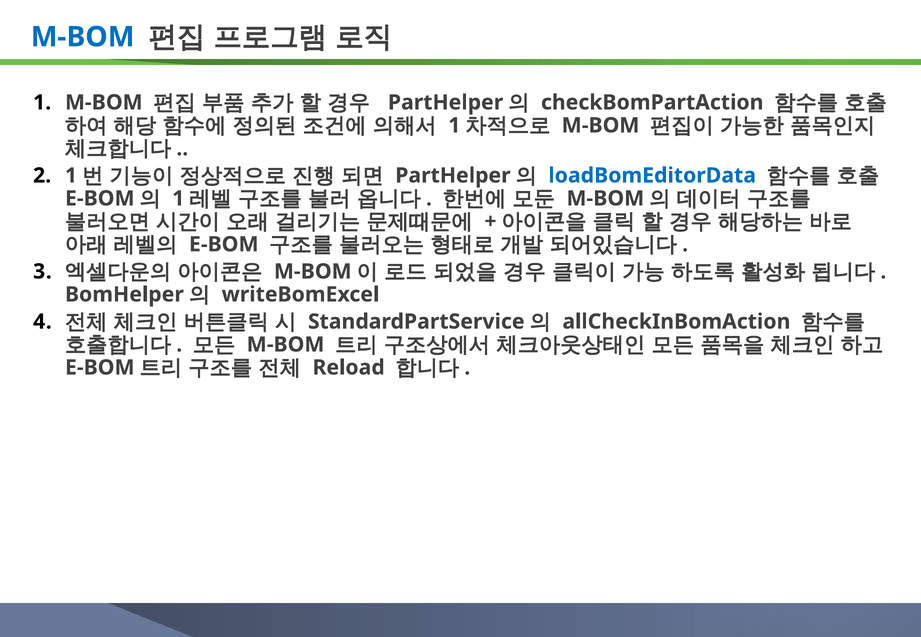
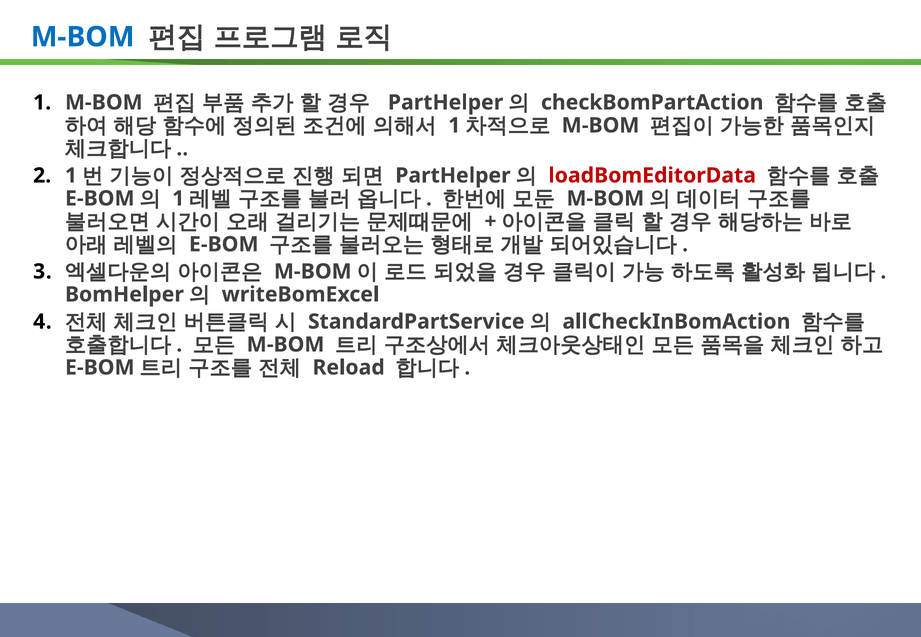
loadBomEditorData colour: blue -> red (652, 176)
